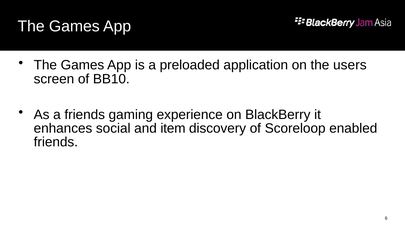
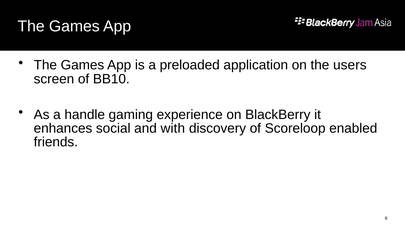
a friends: friends -> handle (85, 115)
item: item -> with (173, 128)
